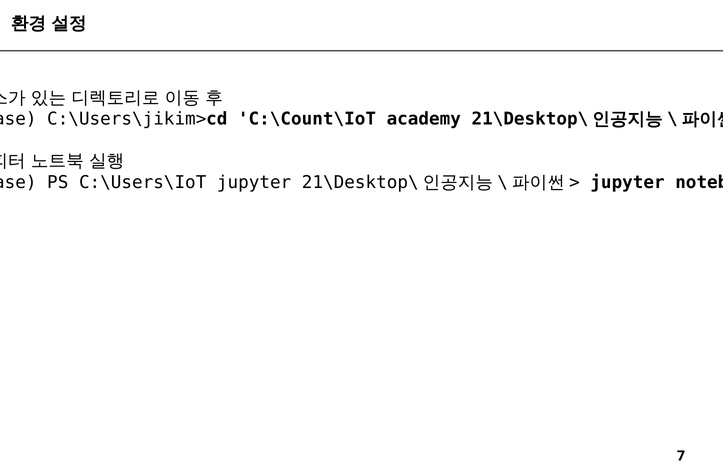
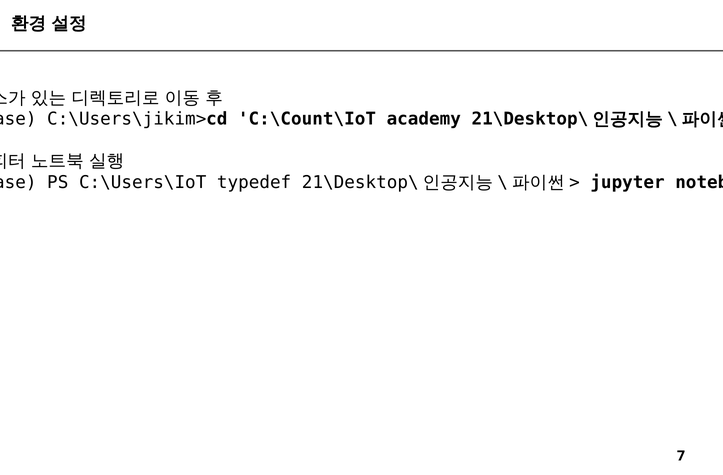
C:\Users\IoT jupyter: jupyter -> typedef (254, 182)
